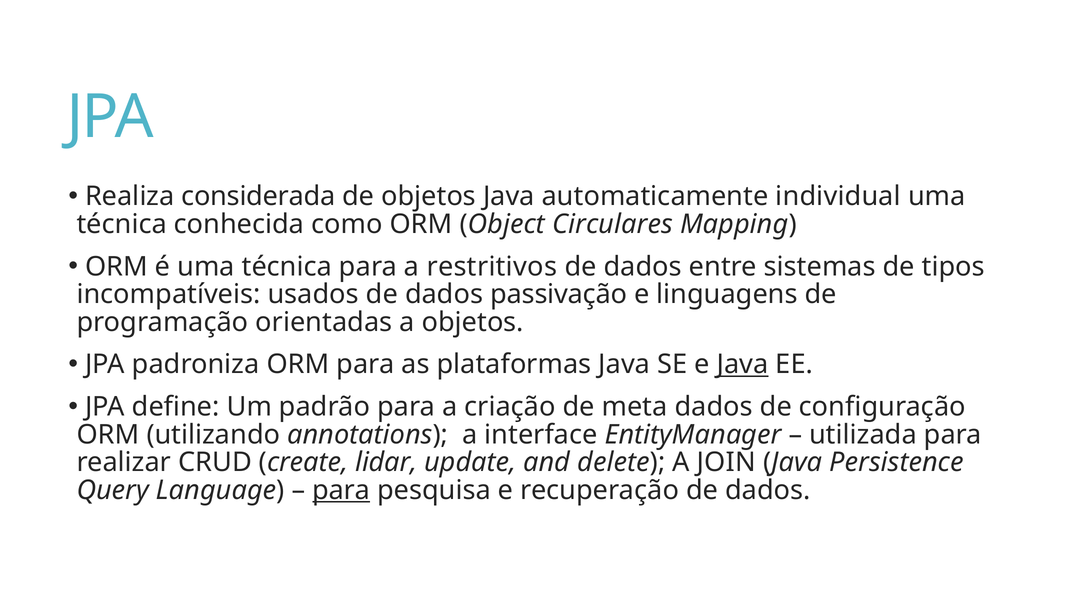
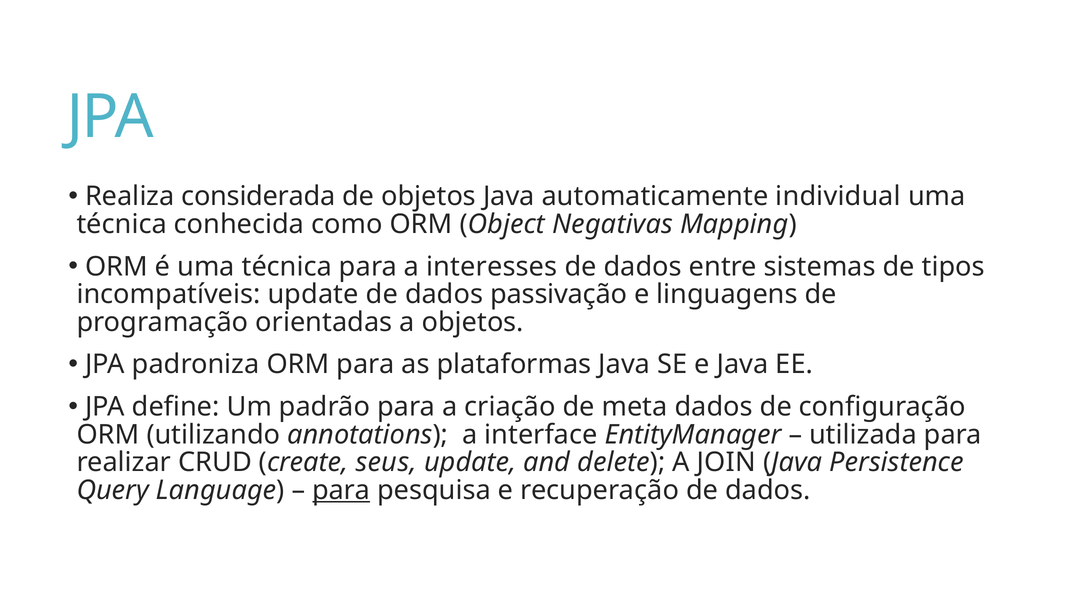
Circulares: Circulares -> Negativas (613, 224)
restritivos: restritivos -> interesses (492, 267)
incompatíveis usados: usados -> update (313, 295)
Java underline: present -> none (743, 365)
lidar: lidar -> seus (386, 463)
